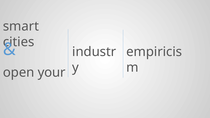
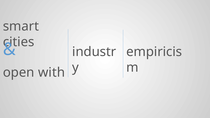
your: your -> with (52, 72)
